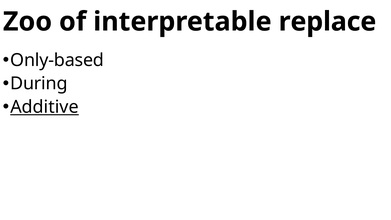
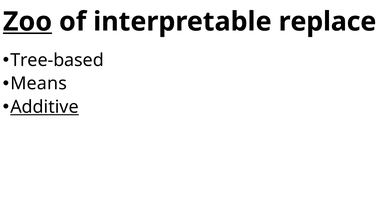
Zoo underline: none -> present (28, 22)
Only-based: Only-based -> Tree-based (57, 60)
During: During -> Means (39, 84)
